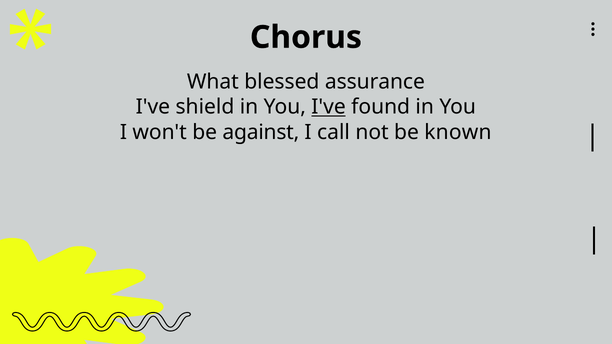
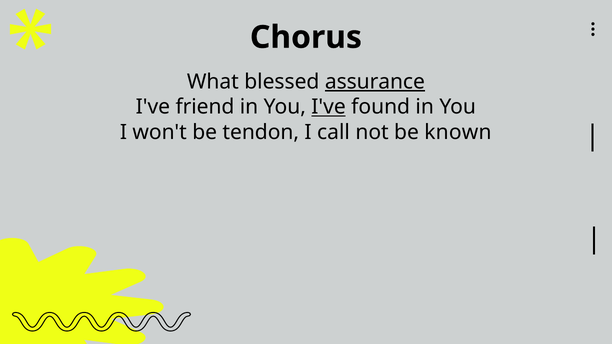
assurance underline: none -> present (375, 82)
shield: shield -> friend (205, 107)
against: against -> tendon (261, 132)
